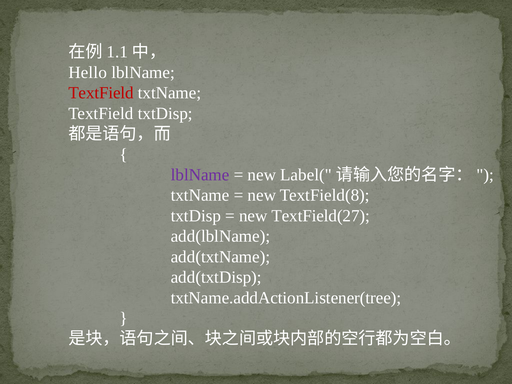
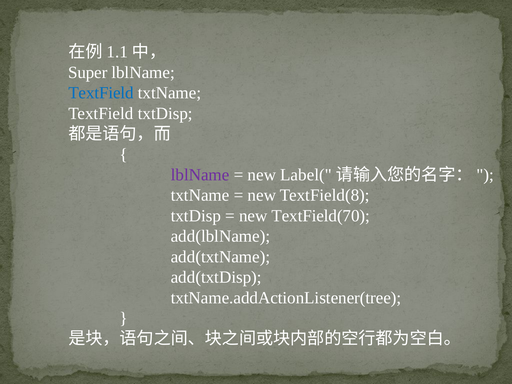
Hello: Hello -> Super (88, 72)
TextField colour: red -> blue (101, 93)
TextField(27: TextField(27 -> TextField(70 (321, 216)
